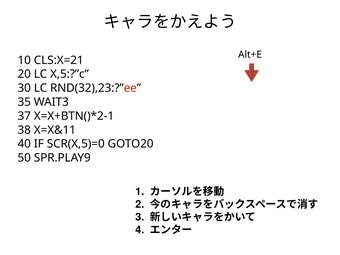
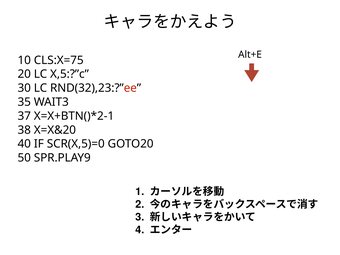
CLS:X=21: CLS:X=21 -> CLS:X=75 (59, 60)
X=X&11: X=X&11 -> X=X&20 (55, 130)
